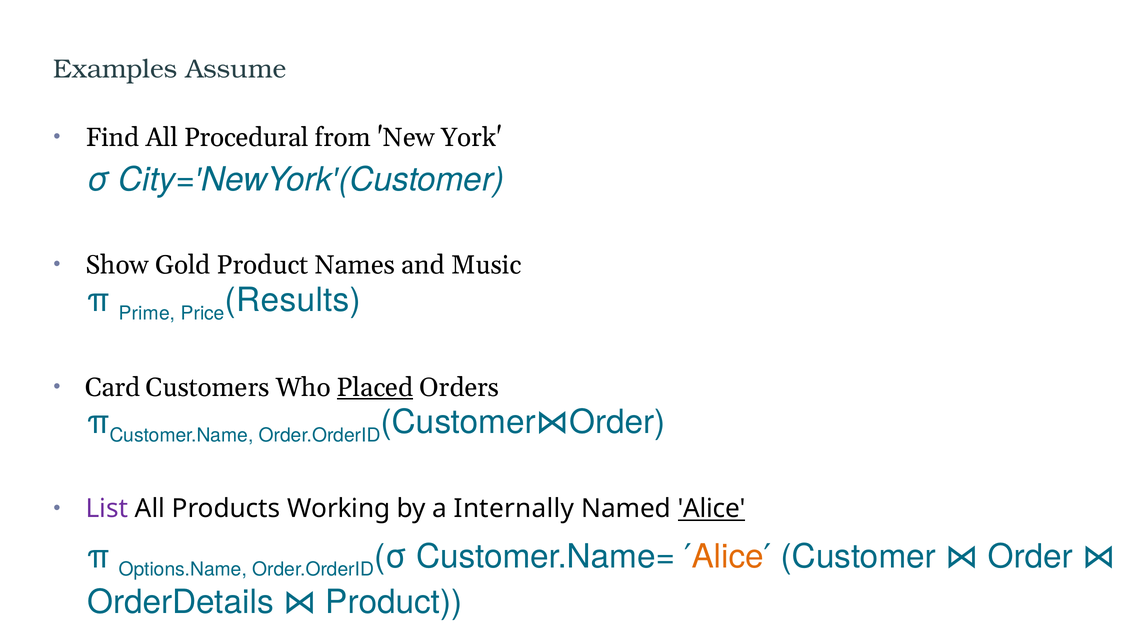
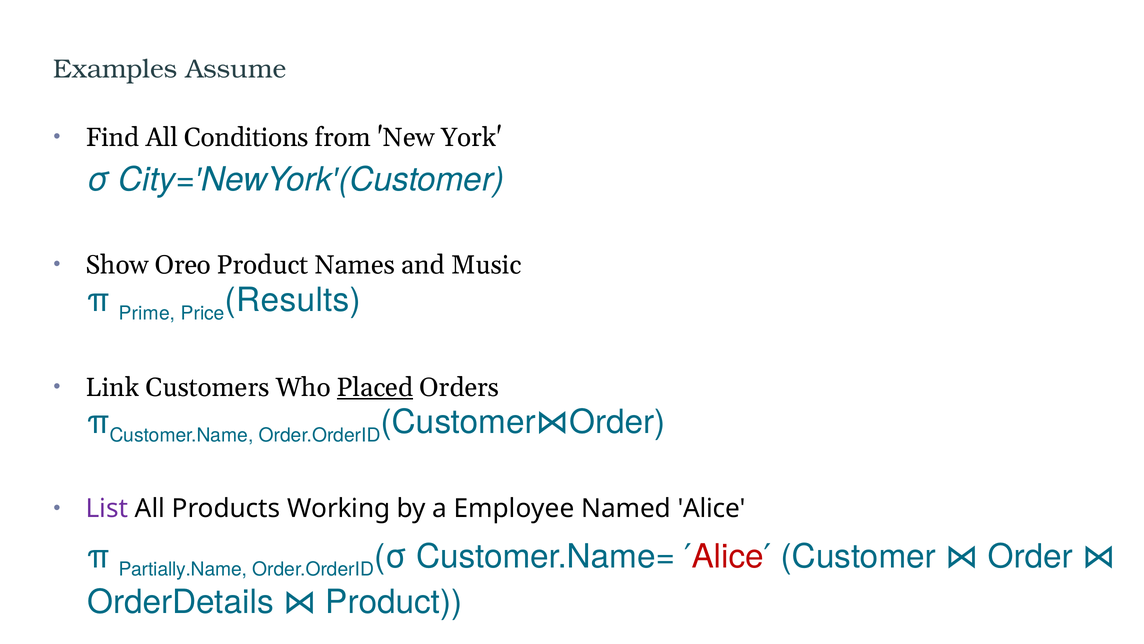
Procedural: Procedural -> Conditions (247, 137)
Gold: Gold -> Oreo (183, 265)
Card: Card -> Link (112, 387)
Internally: Internally -> Employee (514, 508)
Alice underline: present -> none (712, 508)
Options.Name: Options.Name -> Partially.Name (183, 569)
Alice colour: orange -> red (728, 556)
